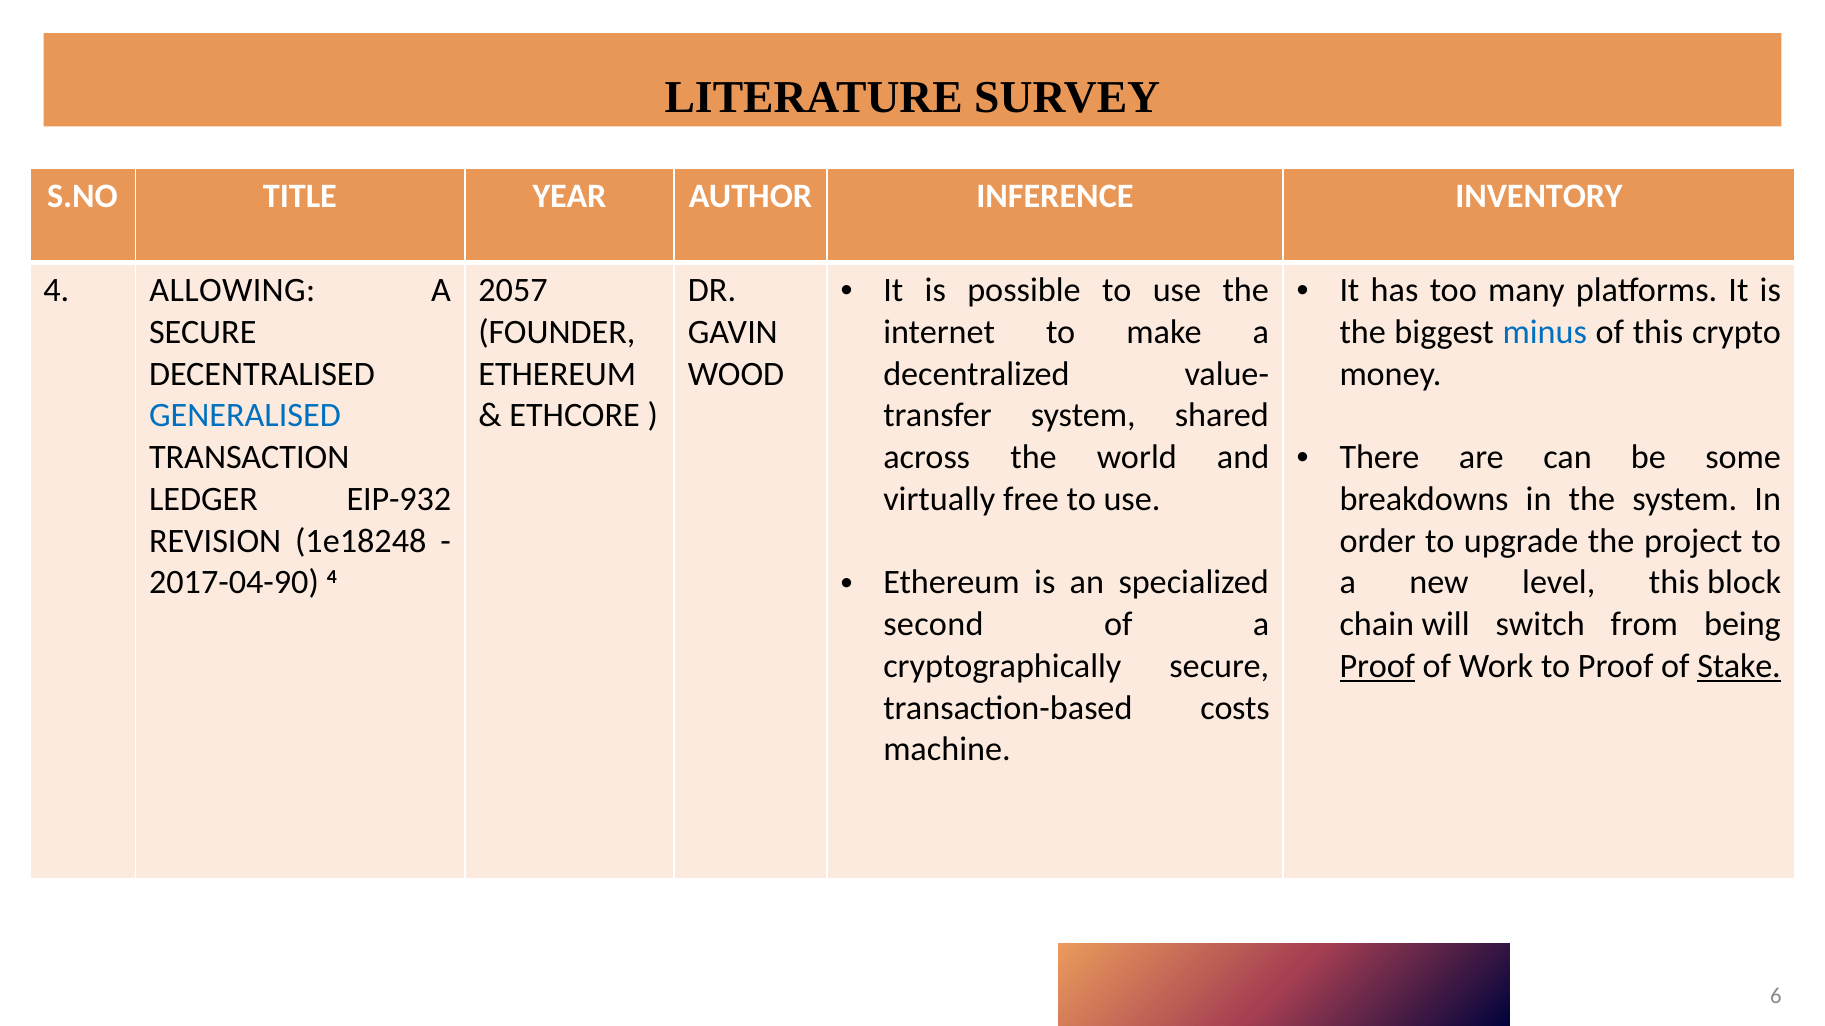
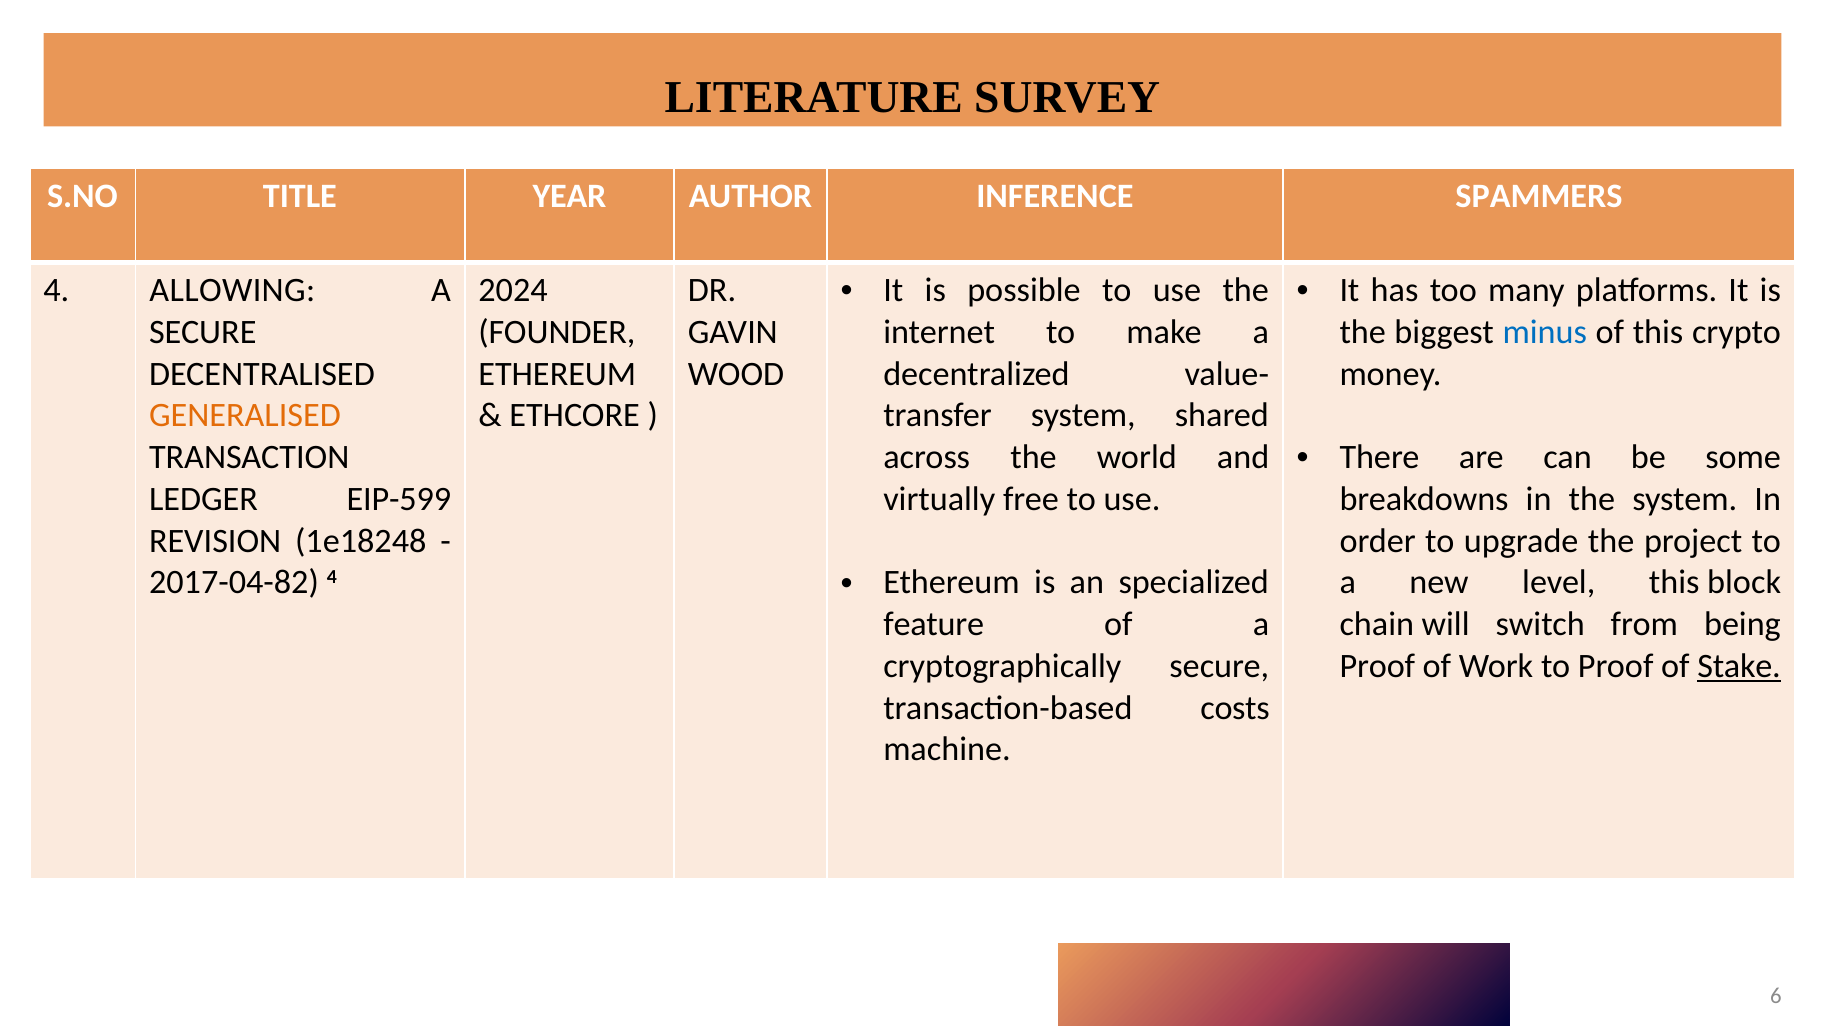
INVENTORY: INVENTORY -> SPAMMERS (1539, 196)
2057: 2057 -> 2024 (513, 291)
GENERALISED colour: blue -> orange (245, 416)
EIP-932: EIP-932 -> EIP-599 (399, 499)
2017-04-90: 2017-04-90 -> 2017-04-82 (234, 583)
second: second -> feature (934, 625)
Proof underline: present -> none (1377, 667)
